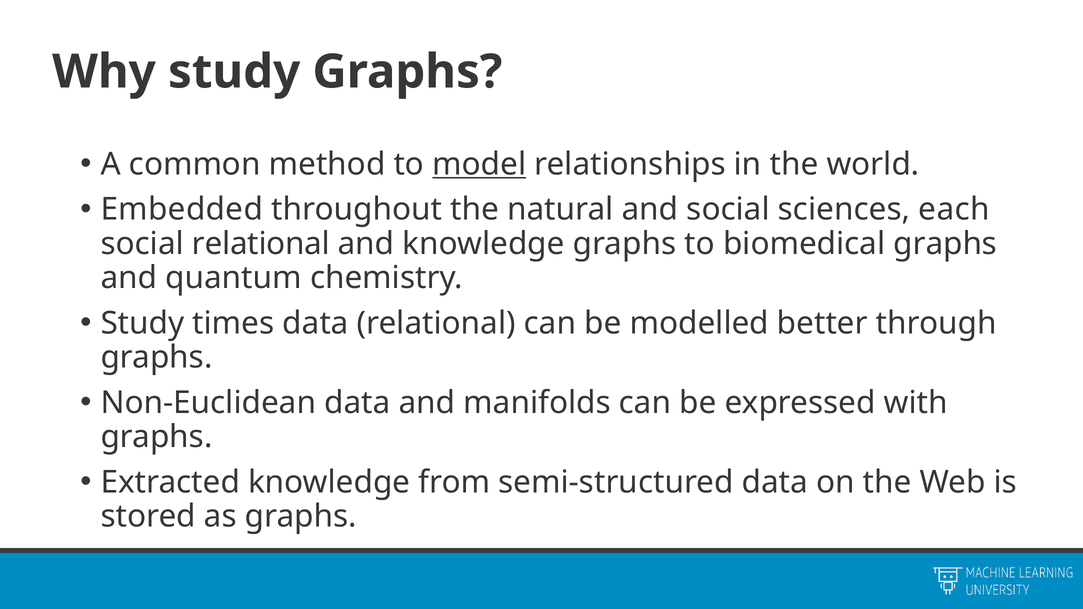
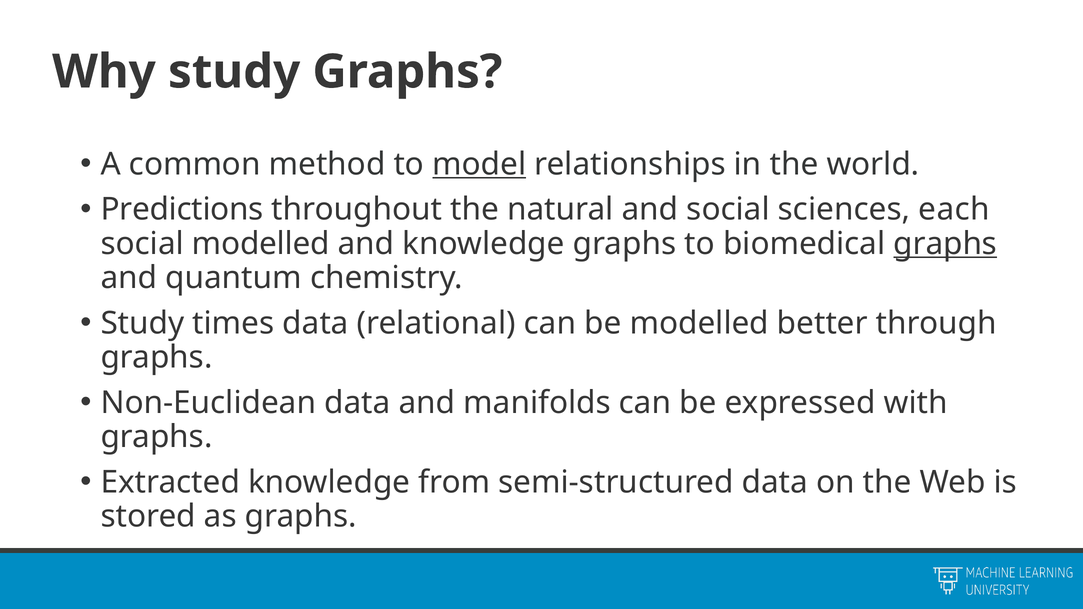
Embedded: Embedded -> Predictions (182, 210)
social relational: relational -> modelled (261, 244)
graphs underline: none -> present (945, 244)
